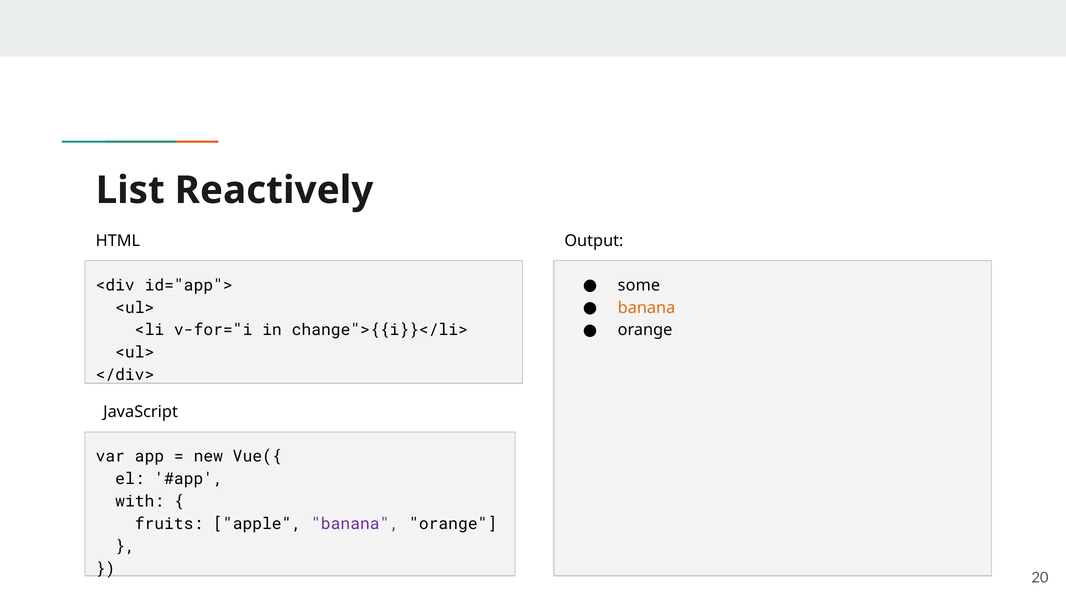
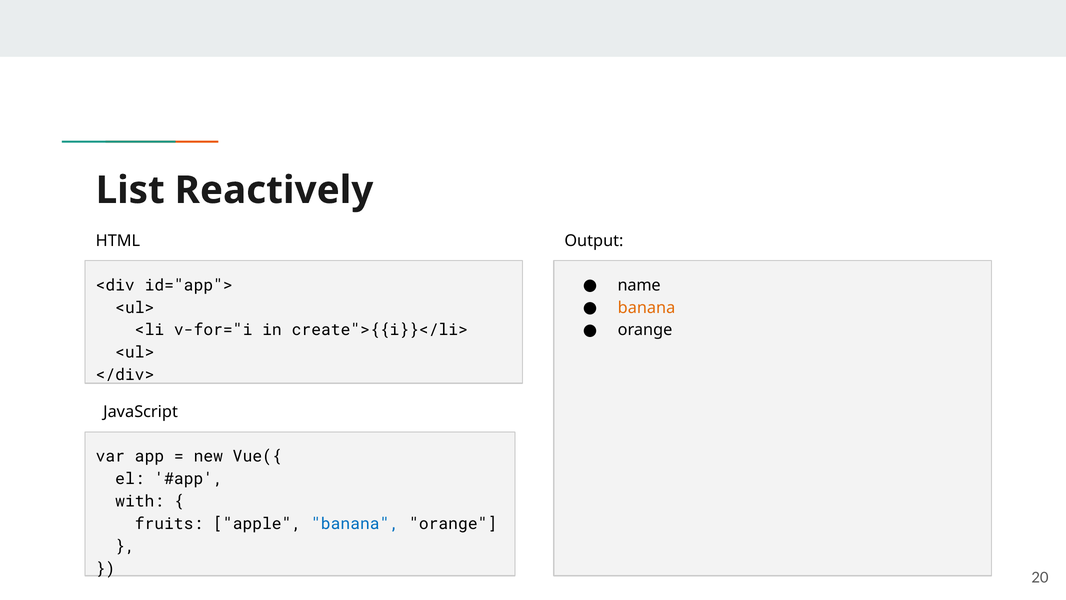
some: some -> name (639, 285)
change">{{i}}</li>: change">{{i}}</li> -> create">{{i}}</li> (380, 330)
banana colour: purple -> blue (355, 524)
